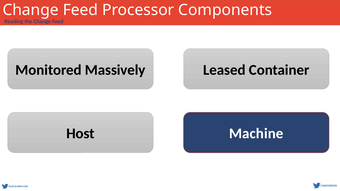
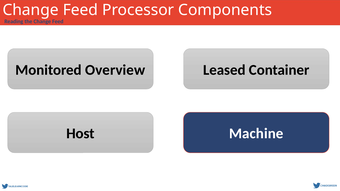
Massively: Massively -> Overview (115, 70)
